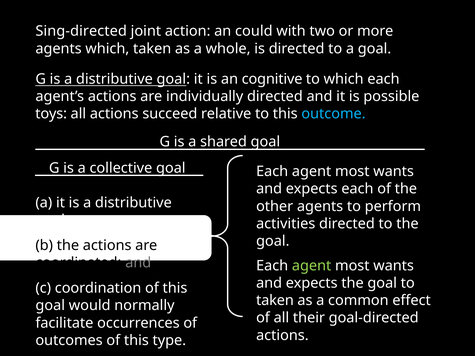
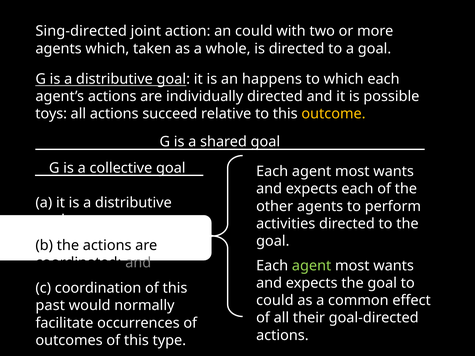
cognitive: cognitive -> happens (272, 79)
outcome colour: light blue -> yellow (333, 114)
taken: taken -> could (275, 301)
goal: goal -> past (50, 306)
